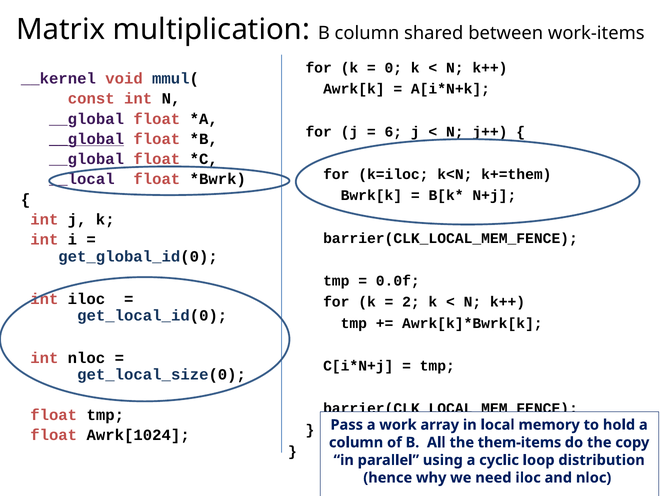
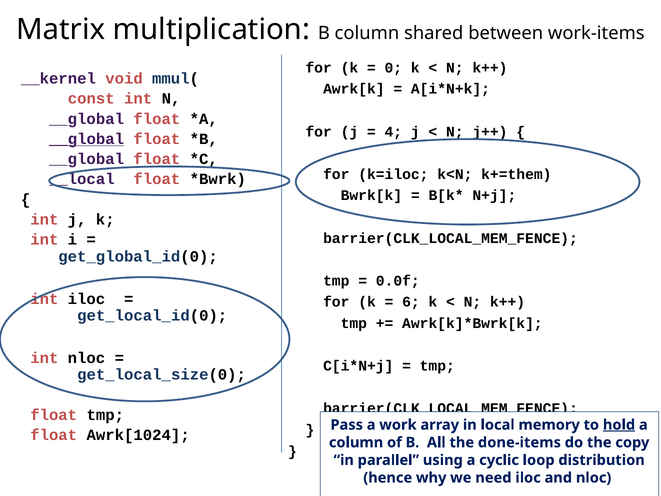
6: 6 -> 4 (393, 132)
2: 2 -> 6 (411, 302)
hold underline: none -> present (619, 425)
them-items: them-items -> done-items (519, 442)
